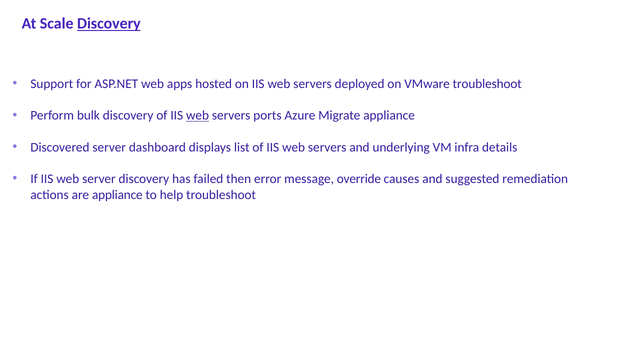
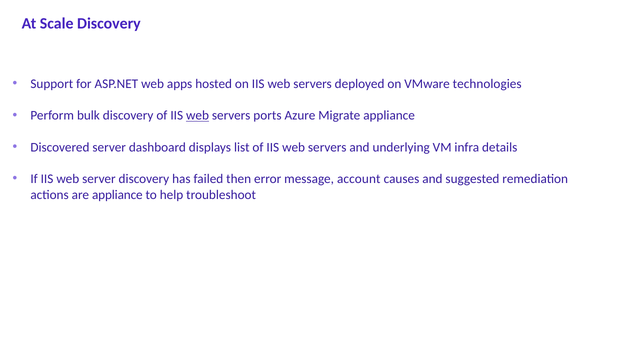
Discovery underline: present -> none (109, 23)
VMware troubleshoot: troubleshoot -> technologies (487, 84)
override: override -> account (359, 179)
